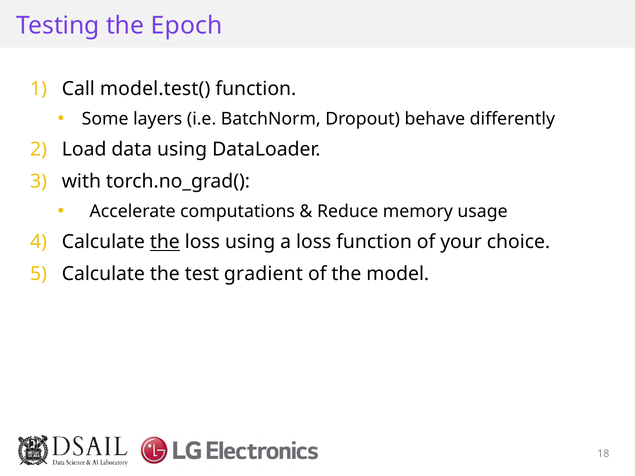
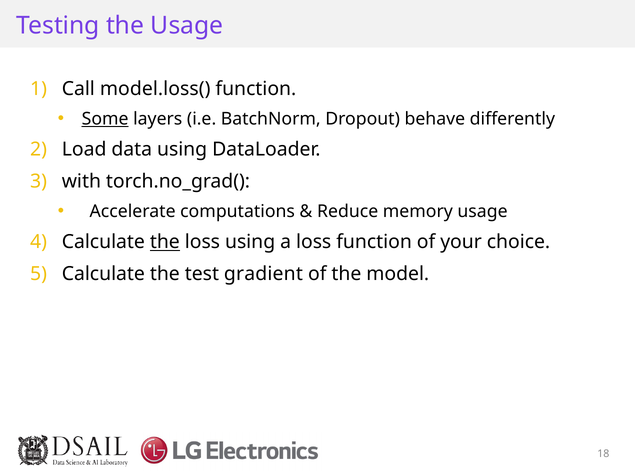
the Epoch: Epoch -> Usage (187, 25)
model.test(: model.test( -> model.loss( (155, 89)
Some underline: none -> present (105, 119)
